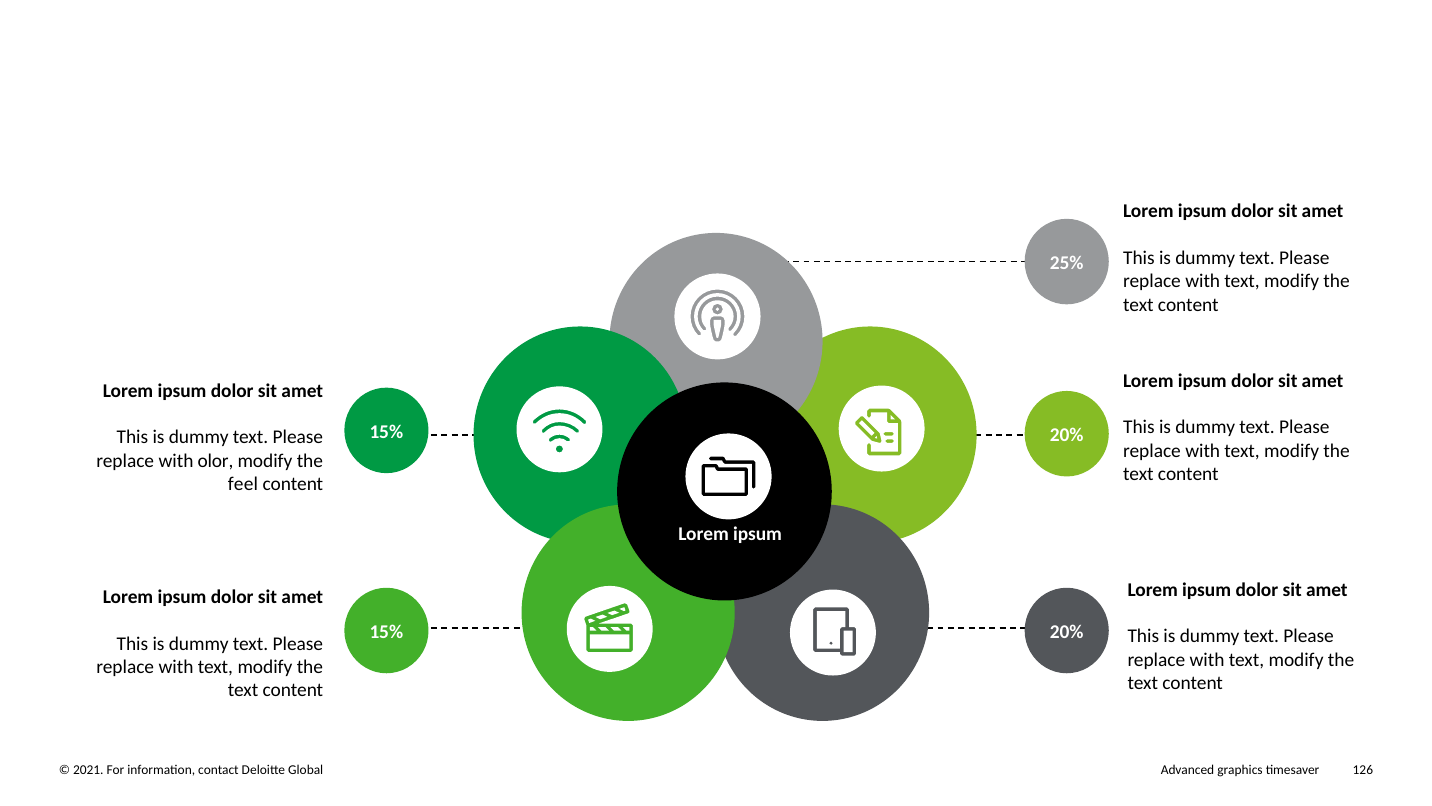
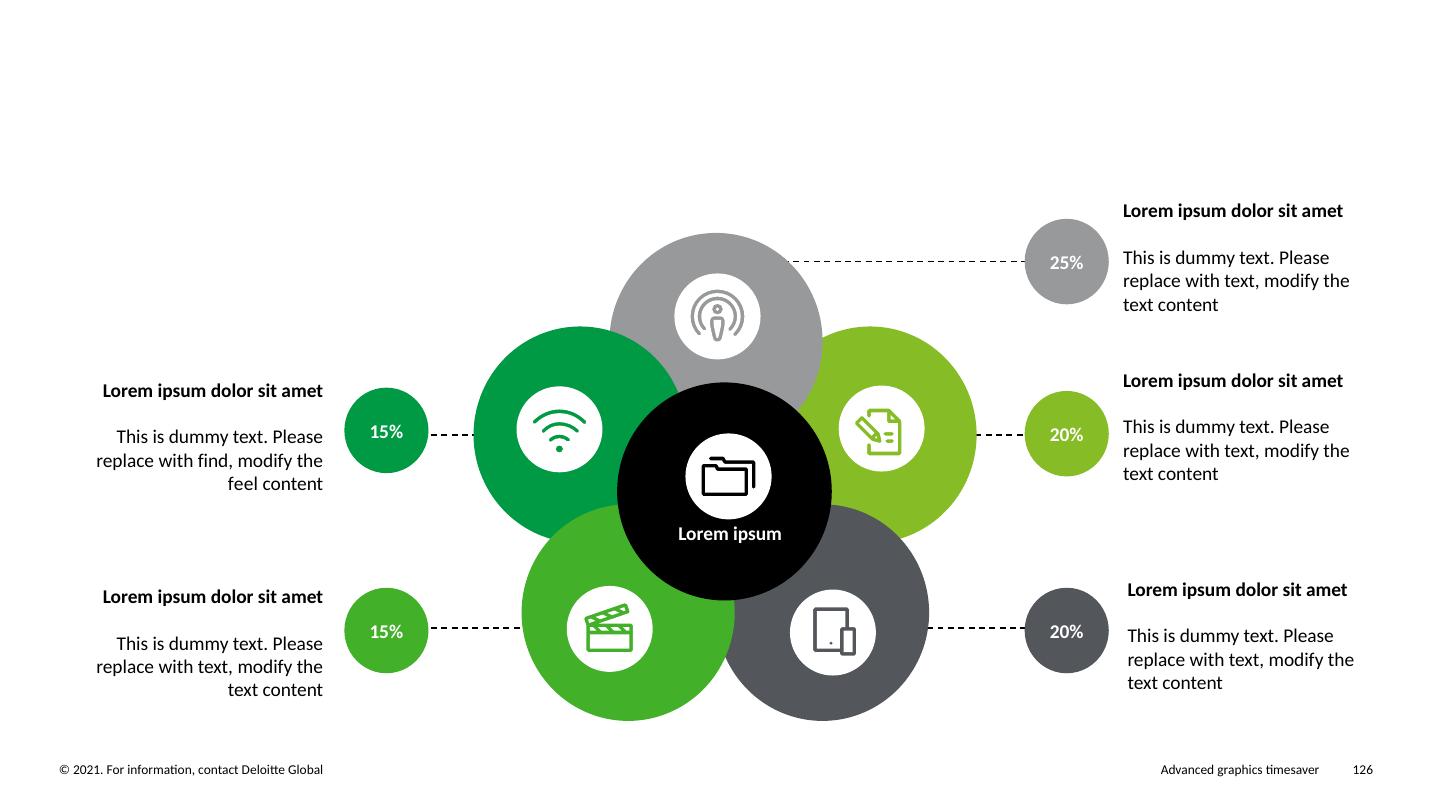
olor: olor -> find (215, 460)
